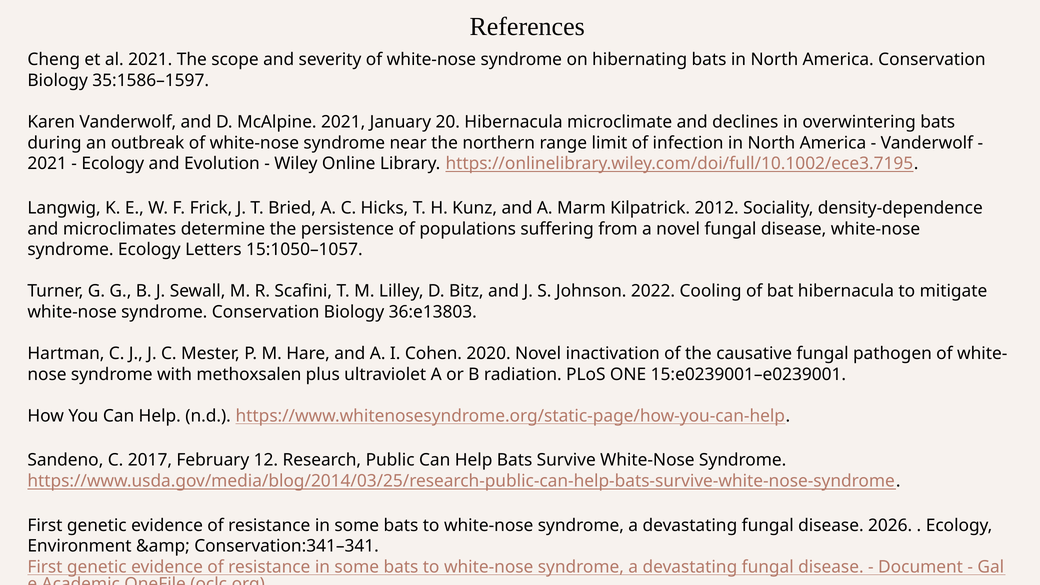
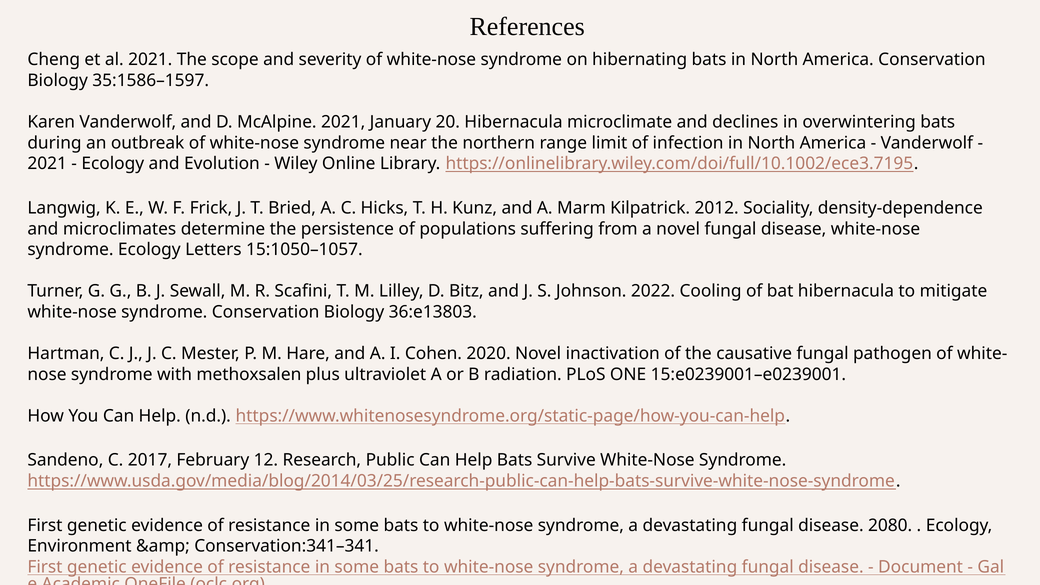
2026: 2026 -> 2080 (890, 525)
